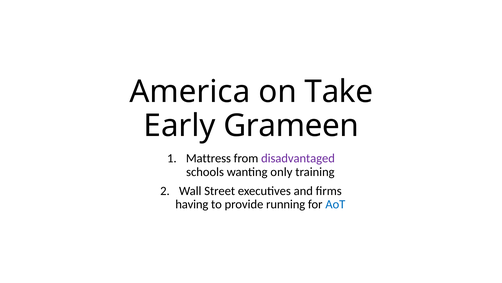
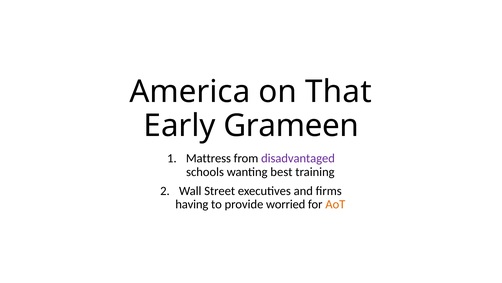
Take: Take -> That (339, 92)
only: only -> best (281, 172)
running: running -> worried (286, 204)
AoT colour: blue -> orange (335, 204)
